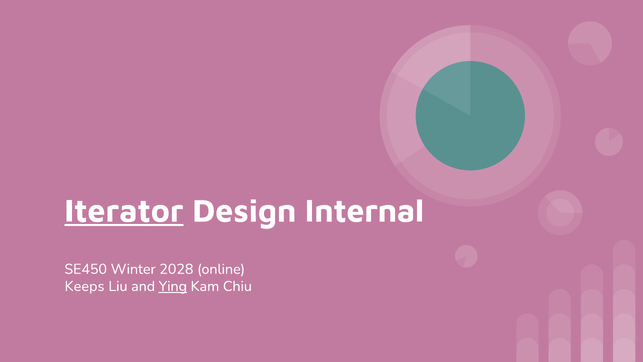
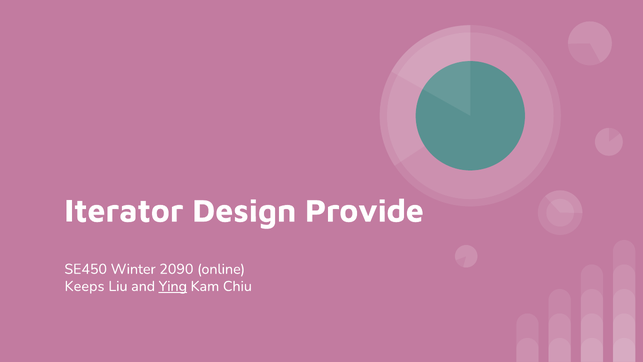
Iterator underline: present -> none (124, 211)
Internal: Internal -> Provide (364, 211)
2028: 2028 -> 2090 (176, 269)
